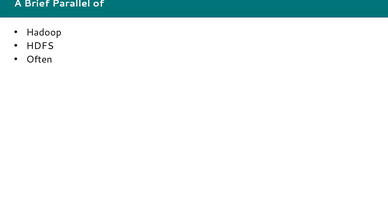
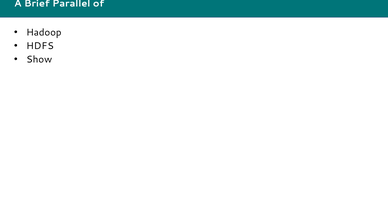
Often: Often -> Show (39, 60)
